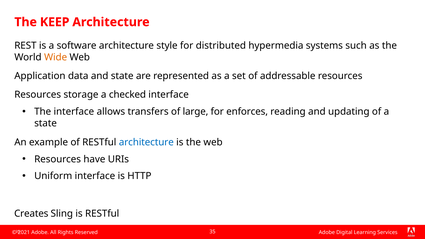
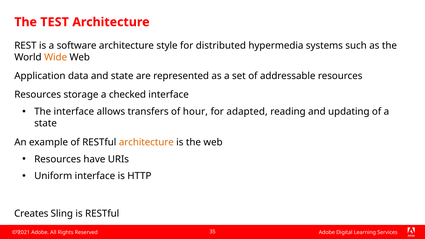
KEEP: KEEP -> TEST (55, 22)
large: large -> hour (195, 112)
enforces: enforces -> adapted (247, 112)
architecture colour: blue -> orange (146, 142)
